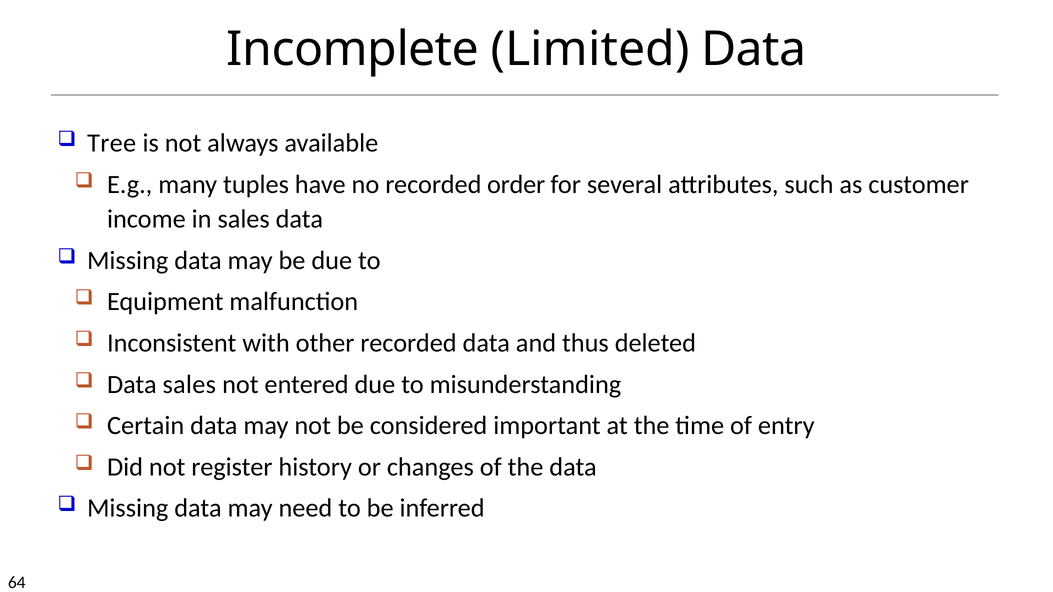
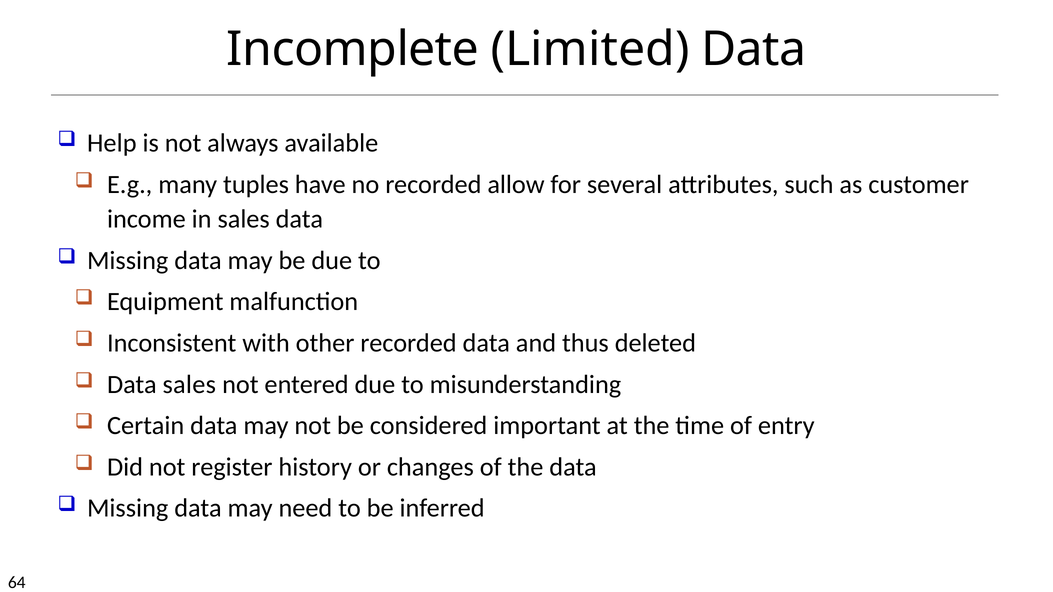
Tree: Tree -> Help (112, 143)
order: order -> allow (516, 185)
